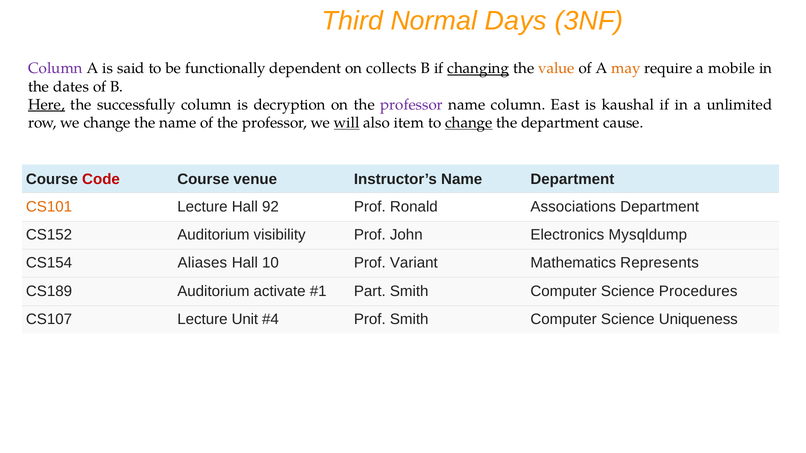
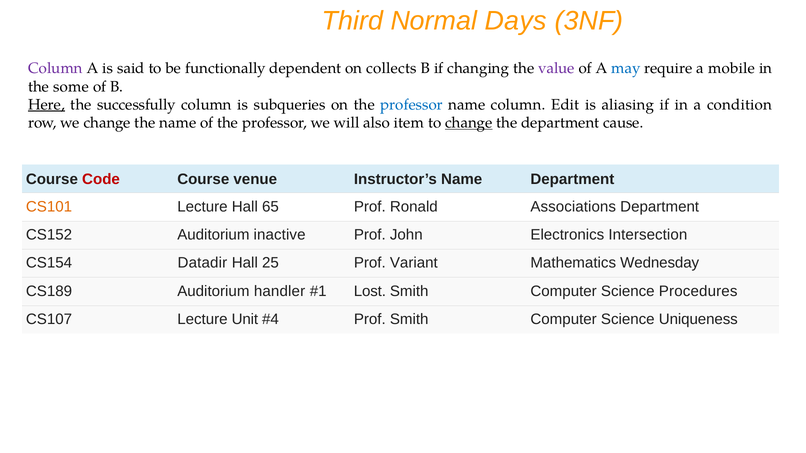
changing underline: present -> none (478, 68)
value colour: orange -> purple (556, 68)
may colour: orange -> blue (626, 68)
dates: dates -> some (71, 87)
decryption: decryption -> subqueries (290, 105)
professor colour: purple -> blue (412, 105)
East: East -> Edit (565, 105)
kaushal: kaushal -> aliasing (628, 105)
unlimited: unlimited -> condition (739, 105)
will underline: present -> none (347, 123)
92: 92 -> 65 (270, 207)
visibility: visibility -> inactive (280, 235)
Mysqldump: Mysqldump -> Intersection (648, 235)
Aliases: Aliases -> Datadir (202, 263)
10: 10 -> 25 (270, 263)
Represents: Represents -> Wednesday (660, 263)
activate: activate -> handler (280, 291)
Part: Part -> Lost (370, 291)
